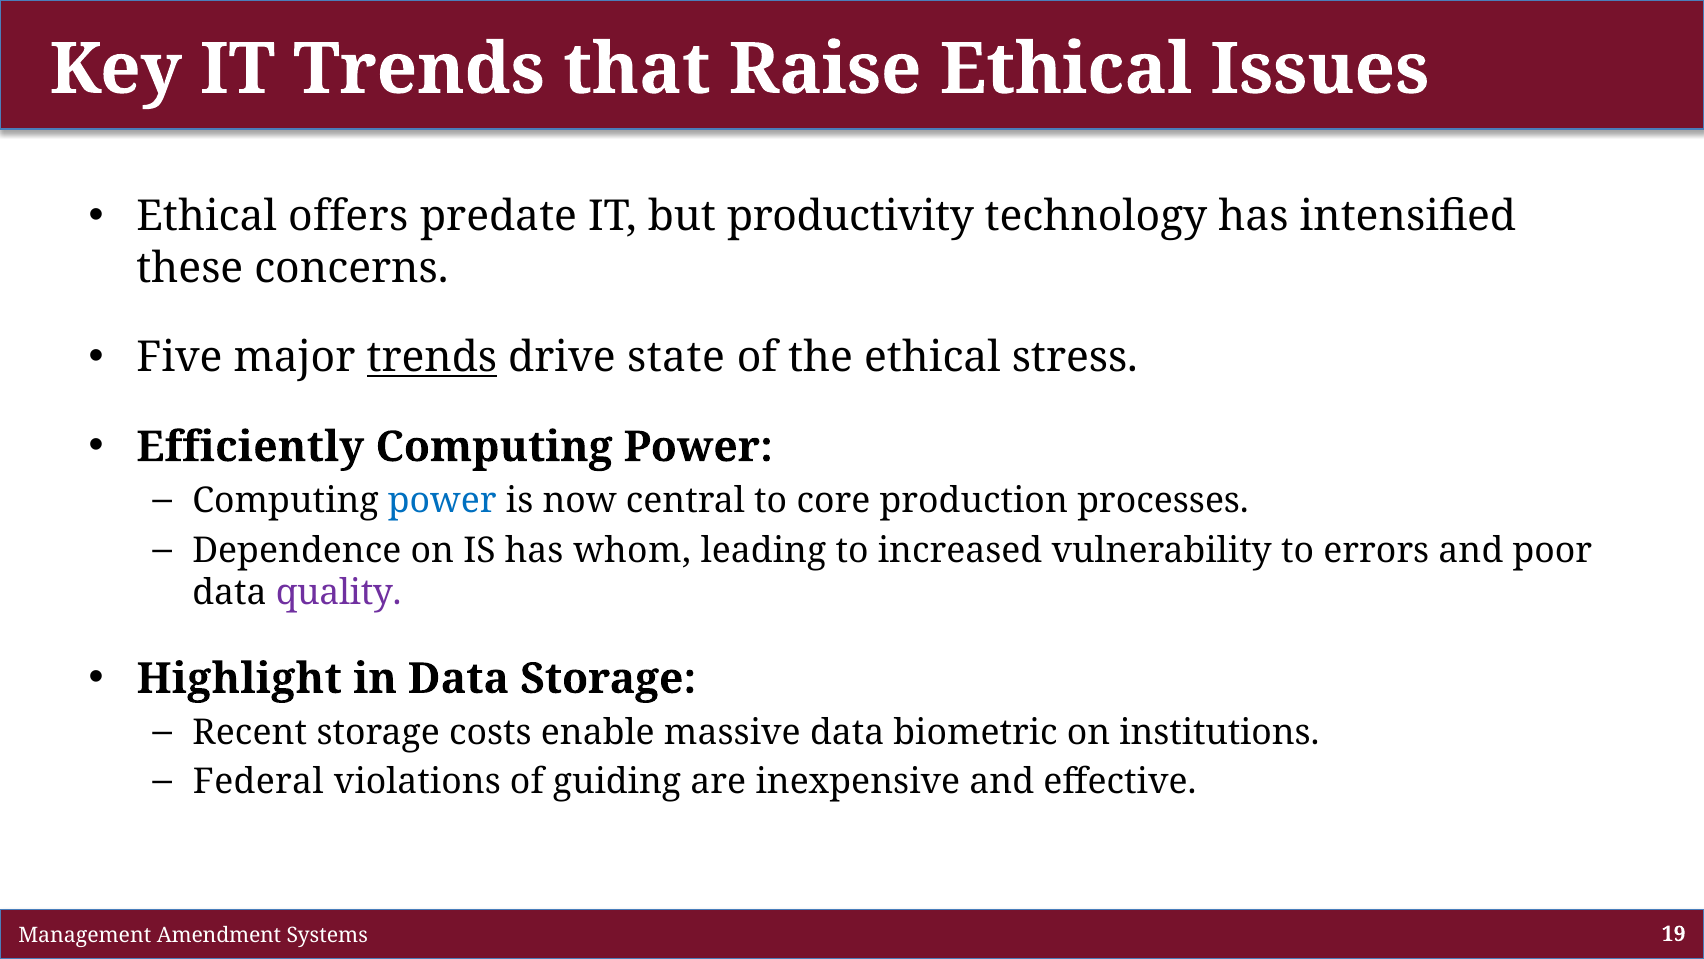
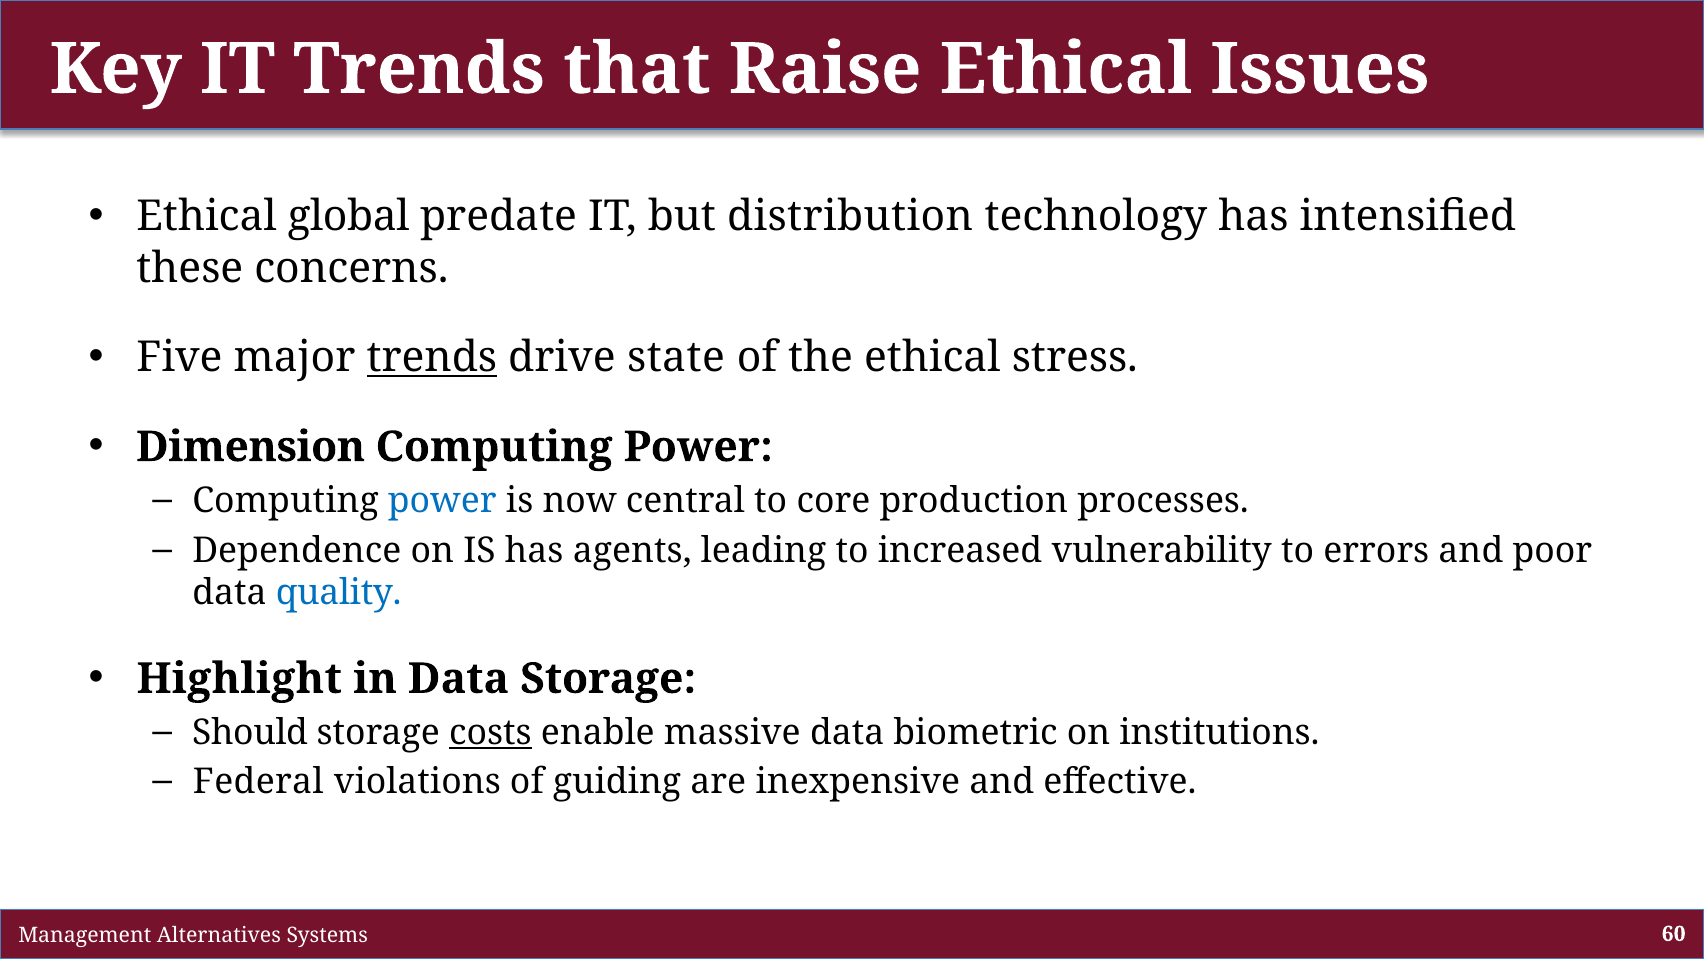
offers: offers -> global (349, 217)
productivity: productivity -> distribution (850, 217)
Efficiently: Efficiently -> Dimension (251, 447)
whom: whom -> agents (632, 550)
quality colour: purple -> blue (339, 593)
Recent: Recent -> Should (250, 732)
costs underline: none -> present (490, 732)
Amendment: Amendment -> Alternatives (219, 935)
19: 19 -> 60 (1674, 934)
